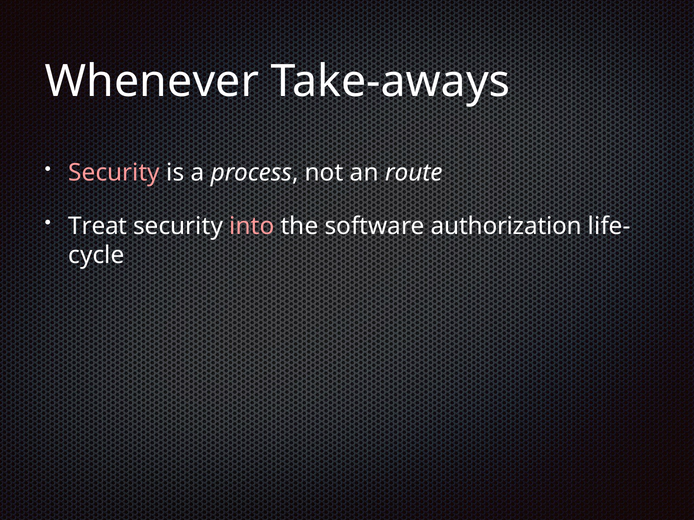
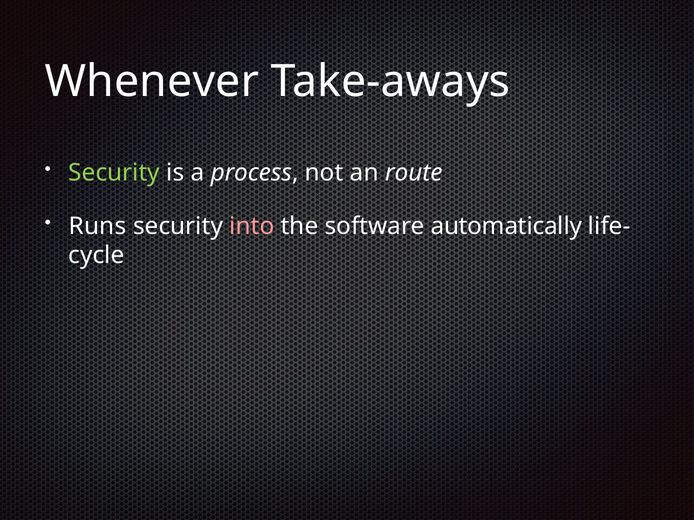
Security colour: pink -> light green (114, 173)
Treat: Treat -> Runs (98, 226)
authorization: authorization -> automatically (506, 226)
